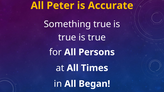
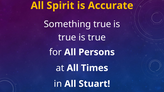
Peter: Peter -> Spirit (60, 6)
Began: Began -> Stuart (94, 84)
